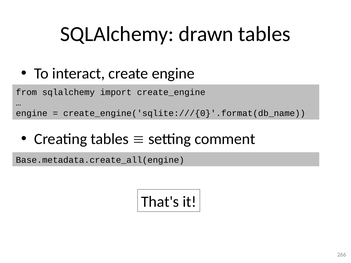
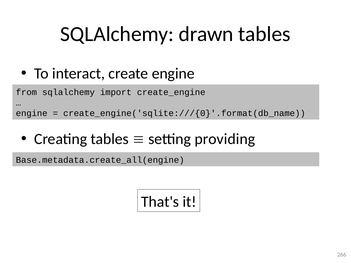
comment: comment -> providing (225, 139)
